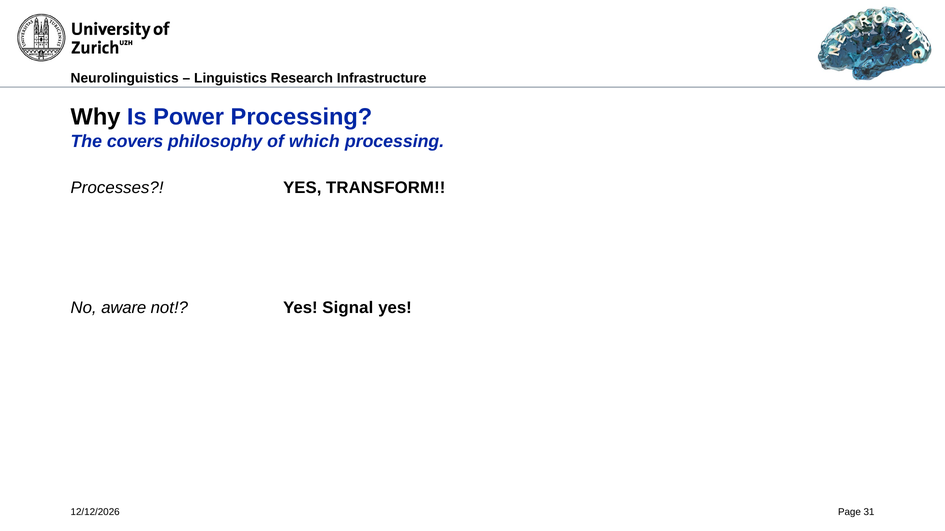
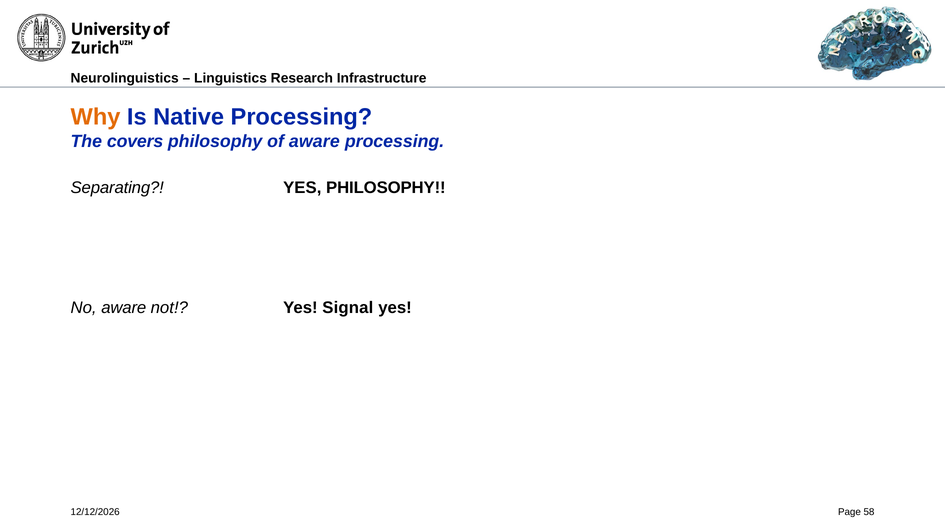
Why colour: black -> orange (96, 117)
Power: Power -> Native (189, 117)
of which: which -> aware (314, 141)
Processes: Processes -> Separating (117, 188)
YES TRANSFORM: TRANSFORM -> PHILOSOPHY (386, 188)
31: 31 -> 58 (869, 512)
